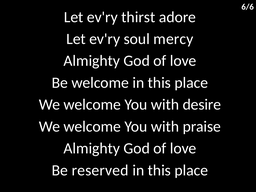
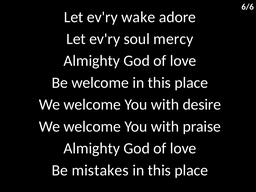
thirst: thirst -> wake (138, 17)
reserved: reserved -> mistakes (100, 170)
